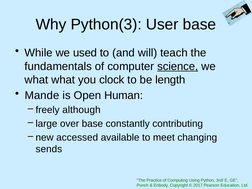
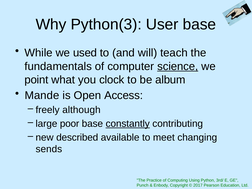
what: what -> point (36, 80)
length: length -> album (170, 80)
Human: Human -> Access (124, 95)
over: over -> poor (70, 124)
constantly underline: none -> present (128, 124)
accessed: accessed -> described (77, 137)
